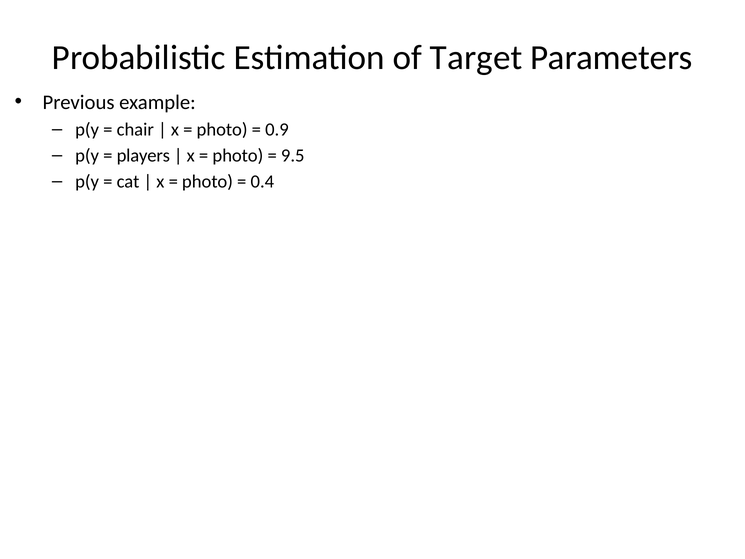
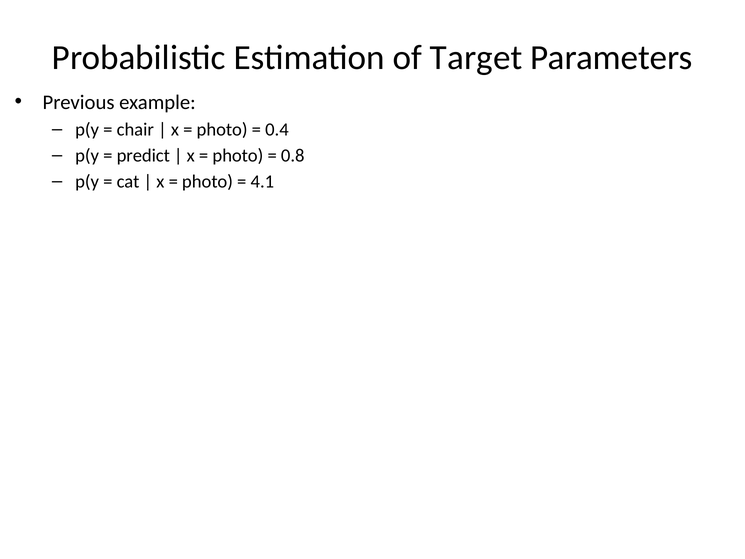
0.9: 0.9 -> 0.4 (277, 129)
players: players -> predict (143, 155)
9.5: 9.5 -> 0.8 (293, 155)
0.4: 0.4 -> 4.1 (262, 181)
